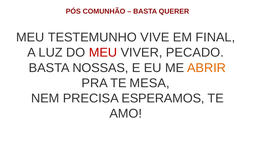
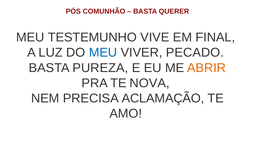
MEU colour: red -> blue (103, 53)
NOSSAS: NOSSAS -> PUREZA (100, 68)
MESA: MESA -> NOVA (150, 83)
ESPERAMOS: ESPERAMOS -> ACLAMAÇÃO (163, 99)
